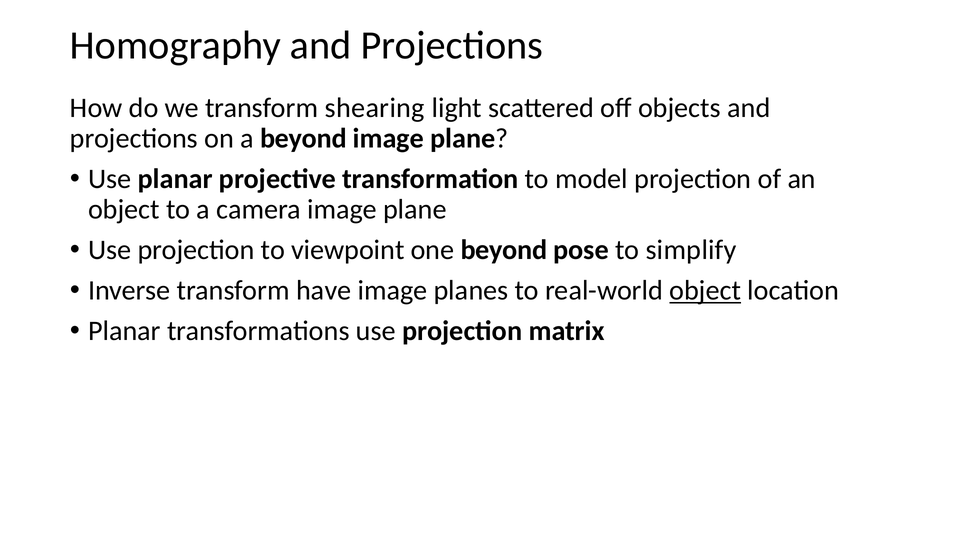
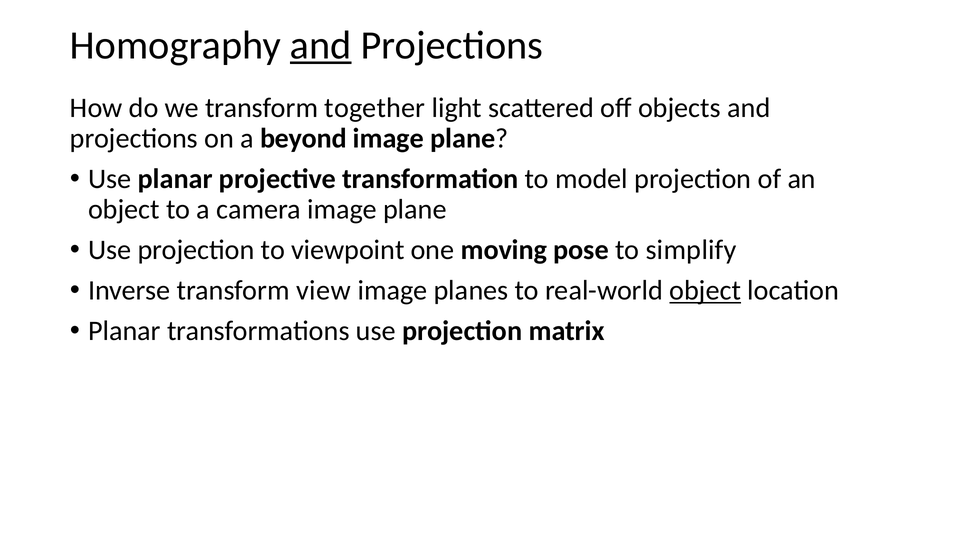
and underline: none -> present (321, 45)
shearing: shearing -> together (375, 108)
one beyond: beyond -> moving (504, 250)
have: have -> view (324, 291)
